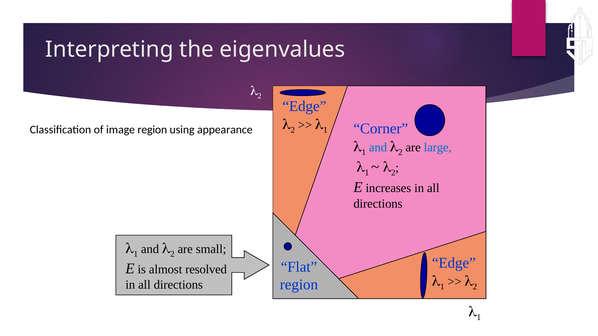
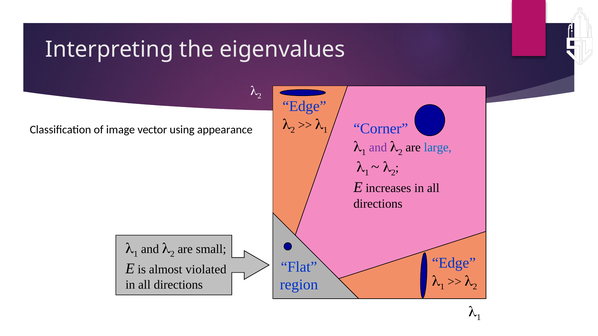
image region: region -> vector (152, 130)
and colour: blue -> purple (378, 148)
resolved: resolved -> violated (206, 270)
